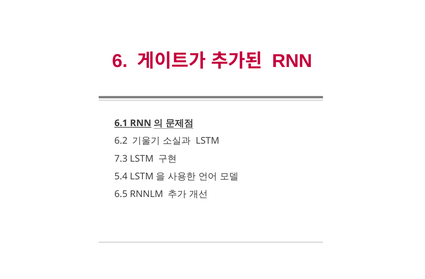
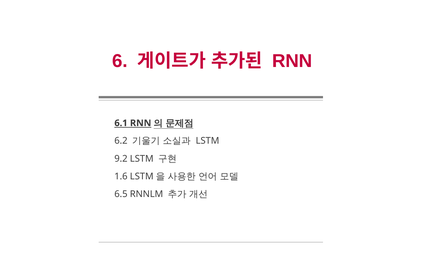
7.3: 7.3 -> 9.2 (121, 159)
5.4: 5.4 -> 1.6 (121, 177)
